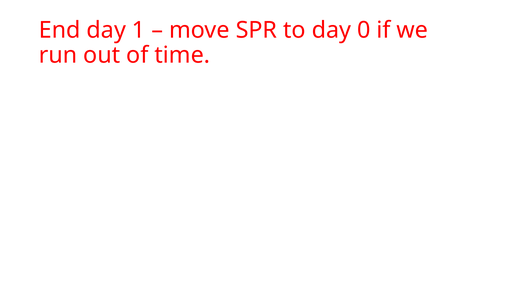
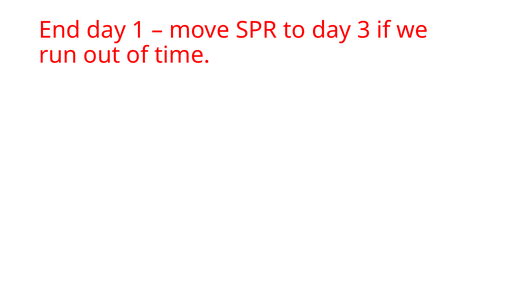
0: 0 -> 3 (364, 30)
